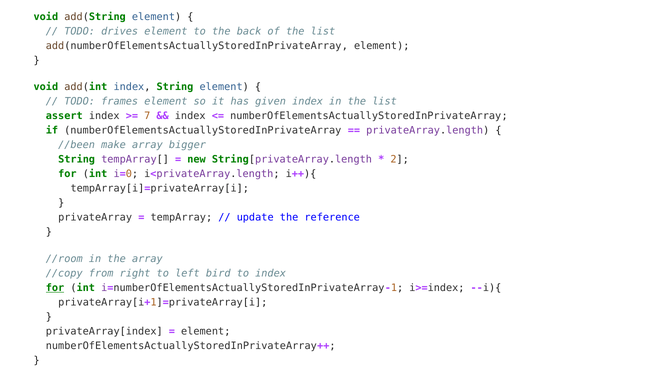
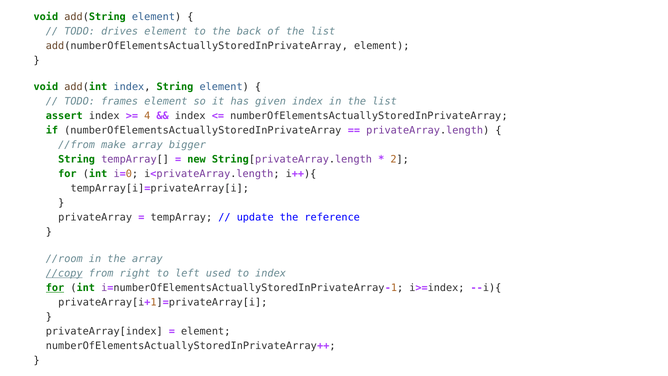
7: 7 -> 4 (147, 116)
//been: //been -> //from (77, 145)
//copy underline: none -> present (64, 273)
bird: bird -> used (218, 273)
